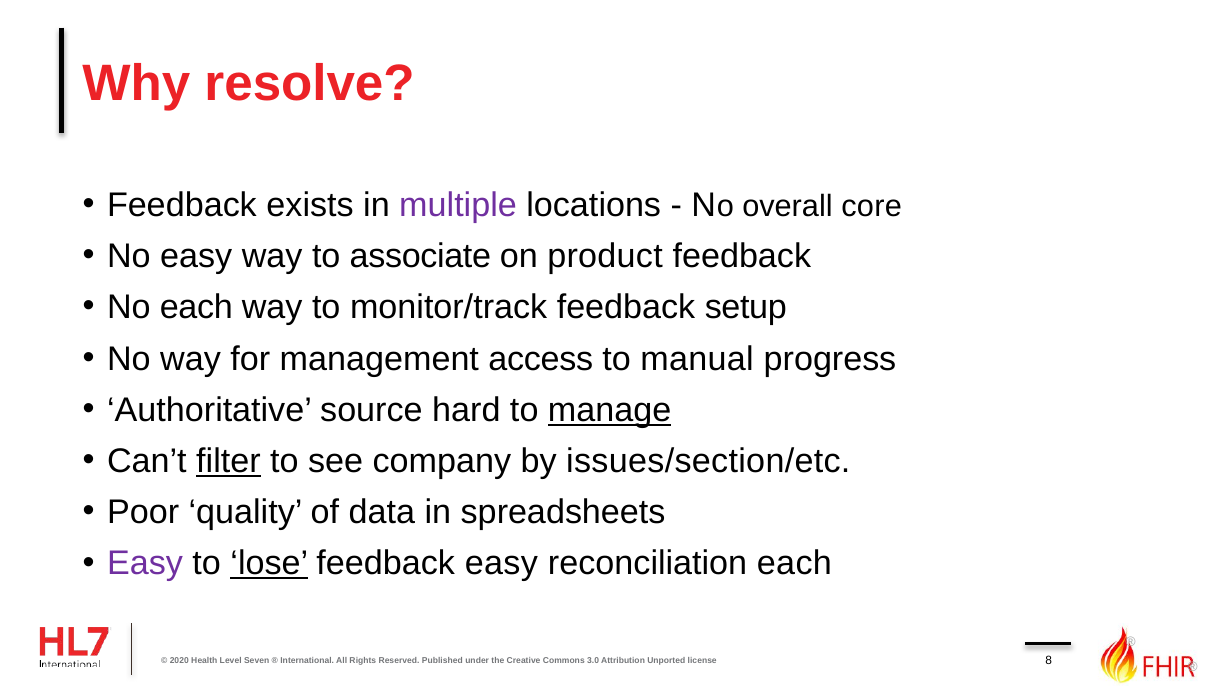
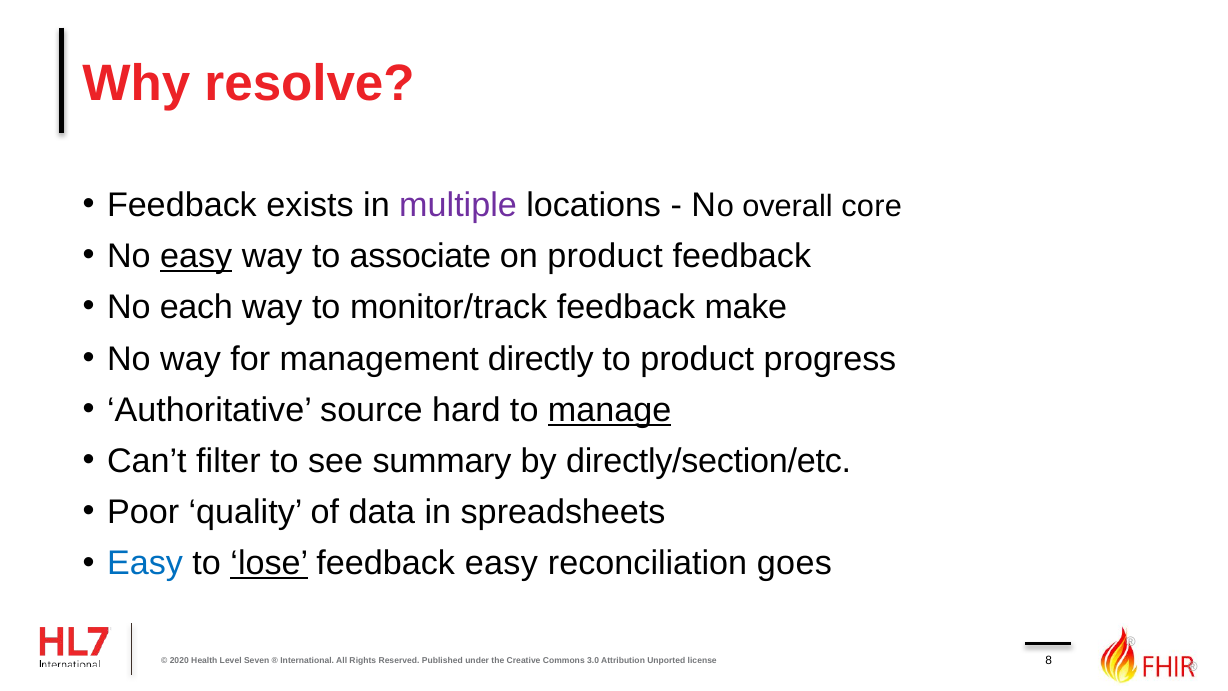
easy underline: none -> present (196, 256)
setup: setup -> make (746, 308)
access: access -> directly (541, 359)
to manual: manual -> product (697, 359)
filter underline: present -> none (228, 461)
company: company -> summary (442, 461)
issues/section/etc: issues/section/etc -> directly/section/etc (709, 461)
Easy colour: purple -> blue (145, 564)
reconciliation each: each -> goes (794, 564)
